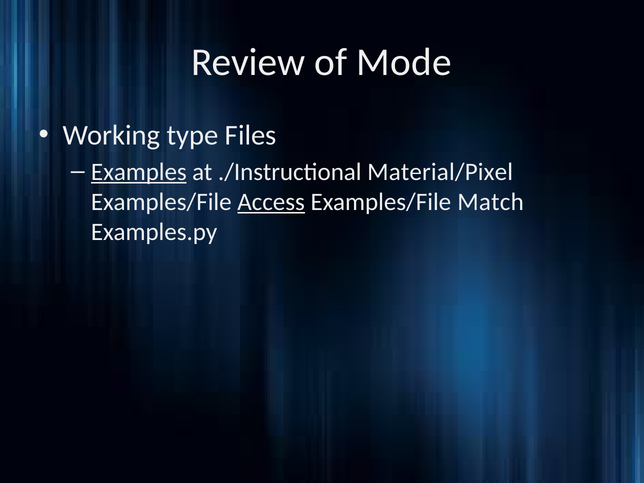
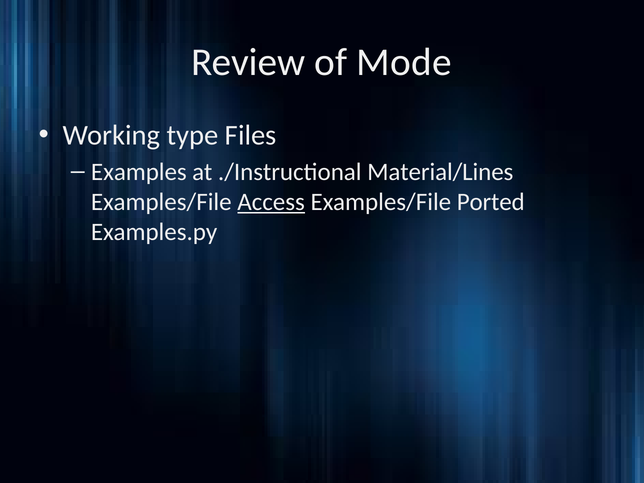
Examples underline: present -> none (139, 172)
Material/Pixel: Material/Pixel -> Material/Lines (440, 172)
Match: Match -> Ported (491, 202)
